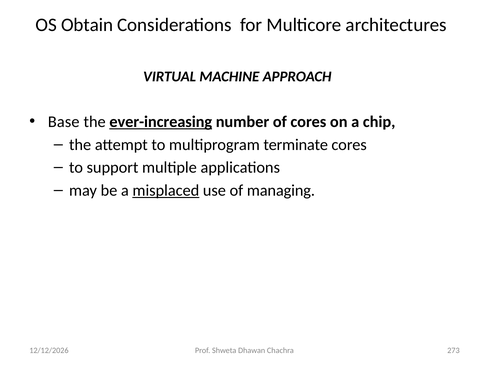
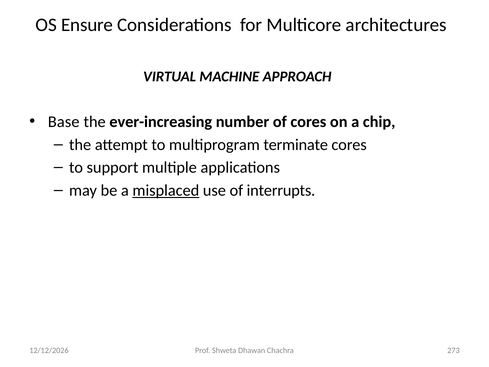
Obtain: Obtain -> Ensure (87, 25)
ever-increasing underline: present -> none (161, 122)
managing: managing -> interrupts (281, 190)
